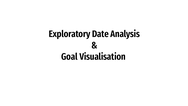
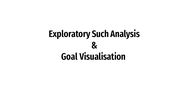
Date: Date -> Such (100, 34)
